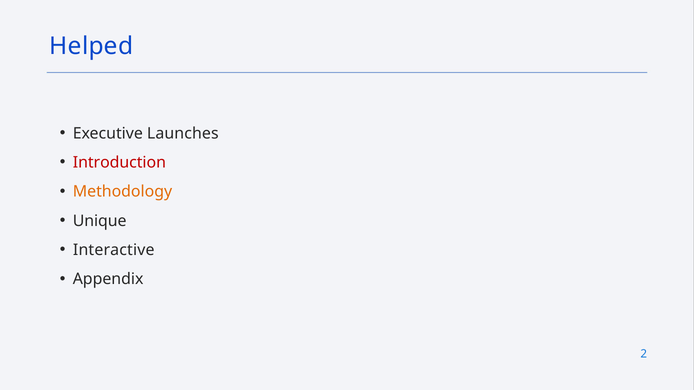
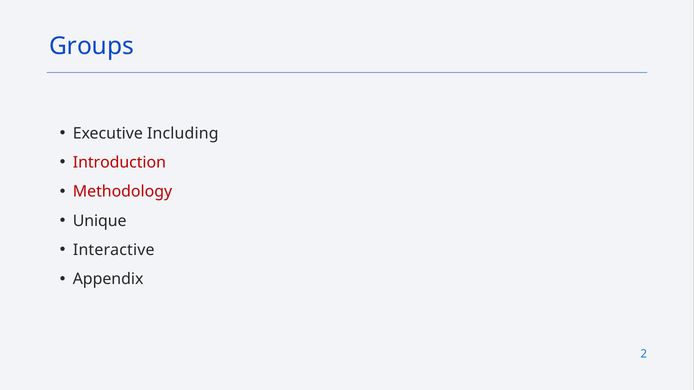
Helped: Helped -> Groups (91, 46)
Launches: Launches -> Including (183, 134)
Methodology colour: orange -> red (122, 192)
